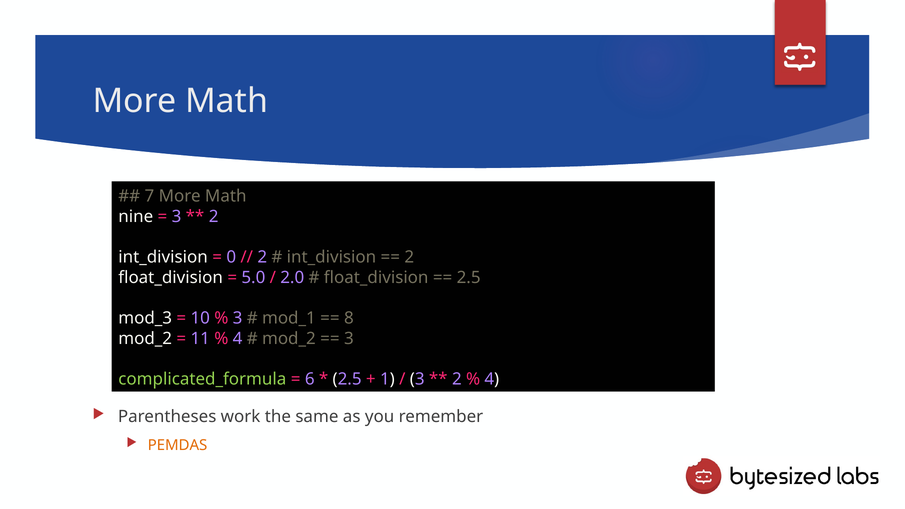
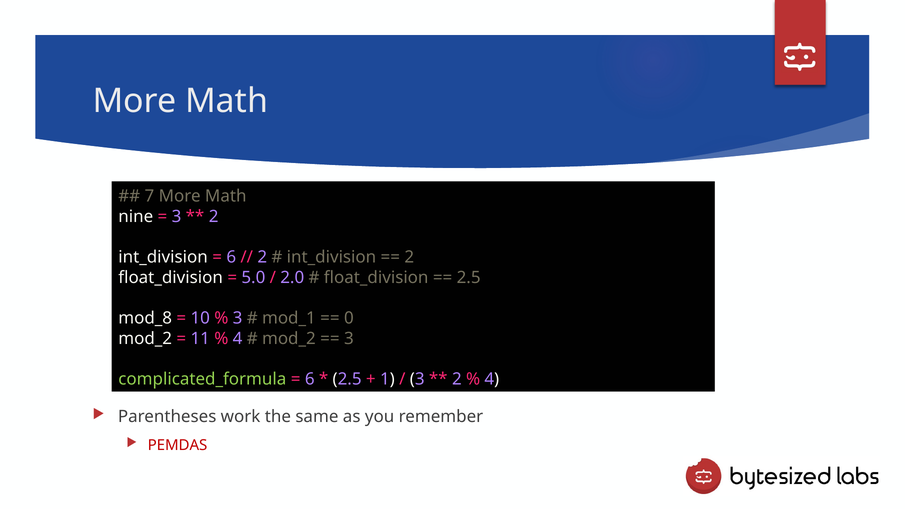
0: 0 -> 6 (231, 257)
mod_3: mod_3 -> mod_8 (145, 318)
8: 8 -> 0 (349, 318)
PEMDAS colour: orange -> red (178, 445)
